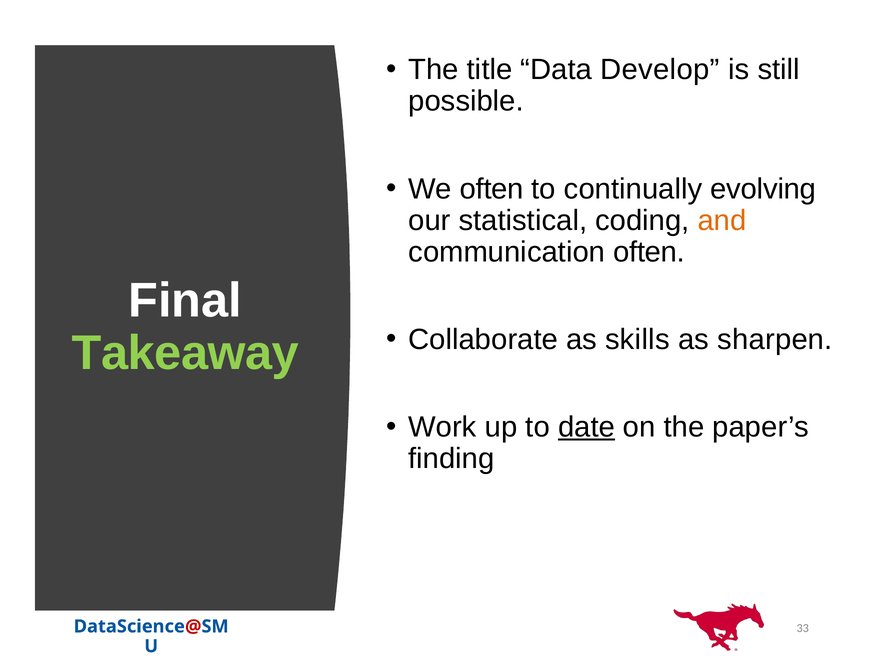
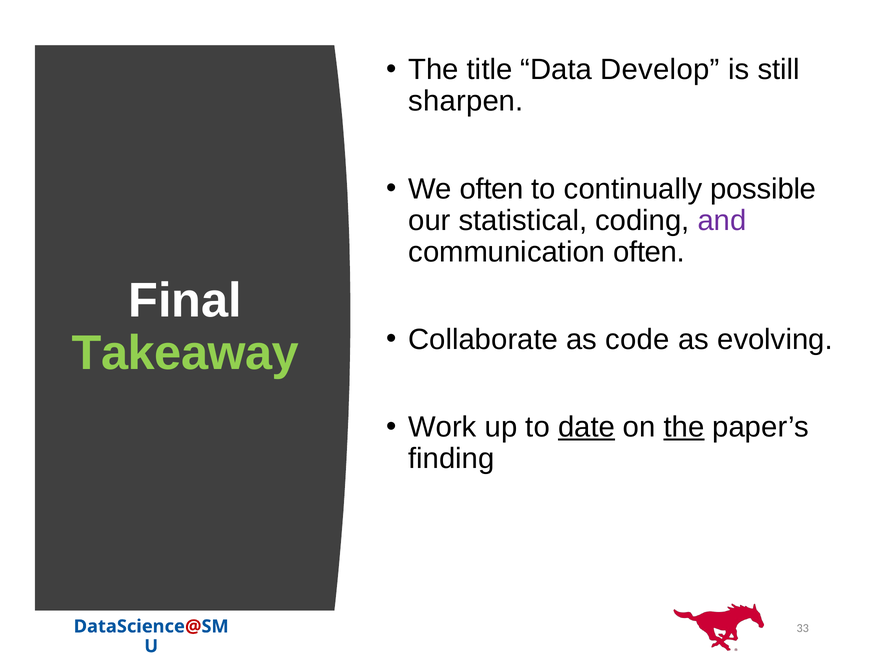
possible: possible -> sharpen (466, 101)
evolving: evolving -> possible (763, 189)
and colour: orange -> purple (722, 221)
skills: skills -> code (637, 340)
sharpen: sharpen -> evolving (775, 340)
the underline: none -> present (684, 427)
